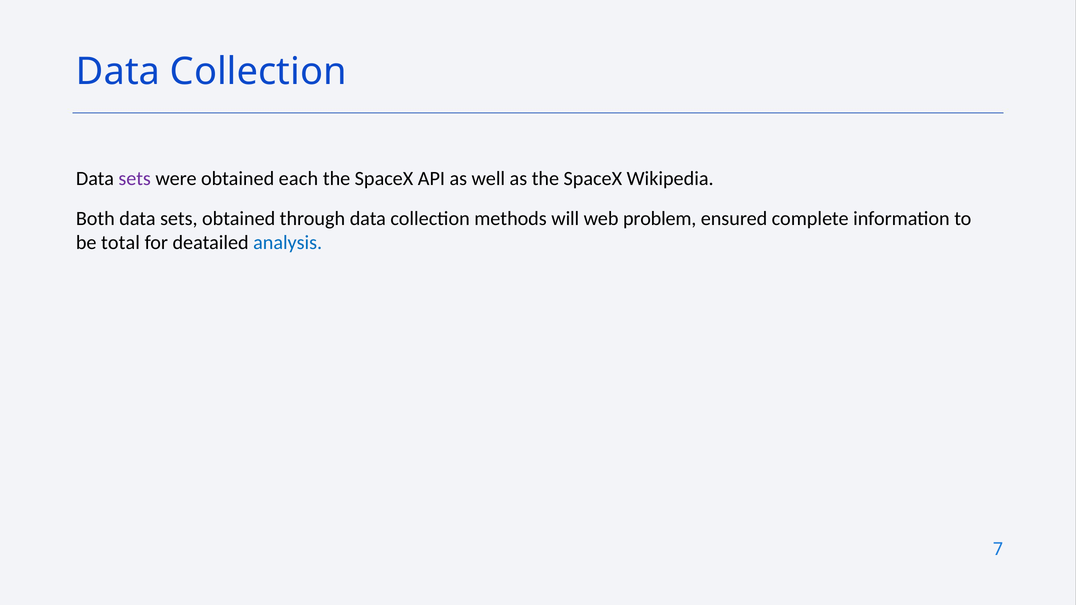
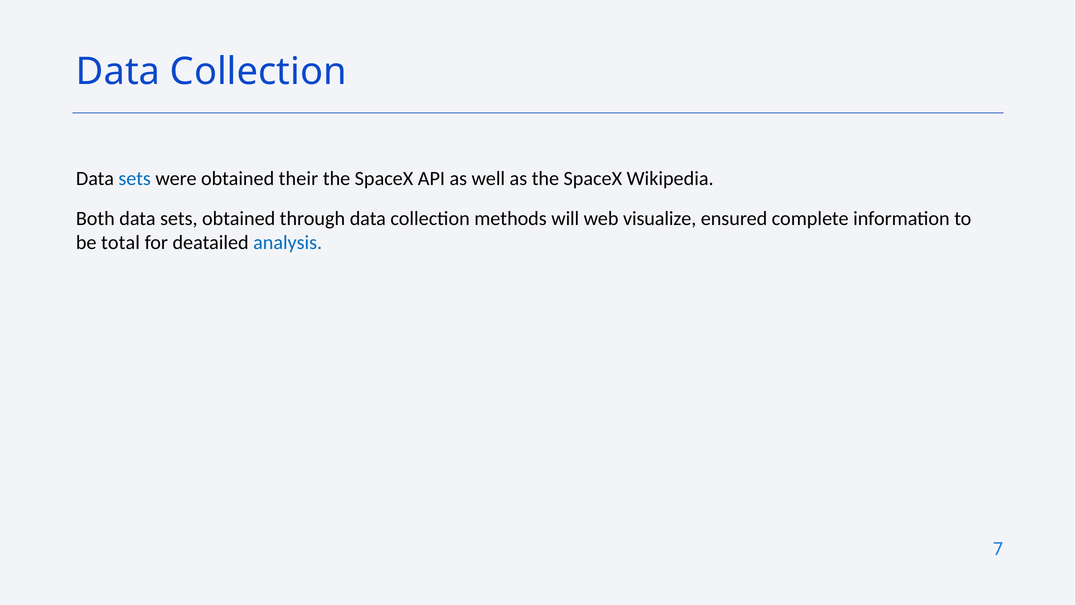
sets colour: purple -> blue (135, 179)
each: each -> their (298, 179)
problem: problem -> visualize (660, 219)
